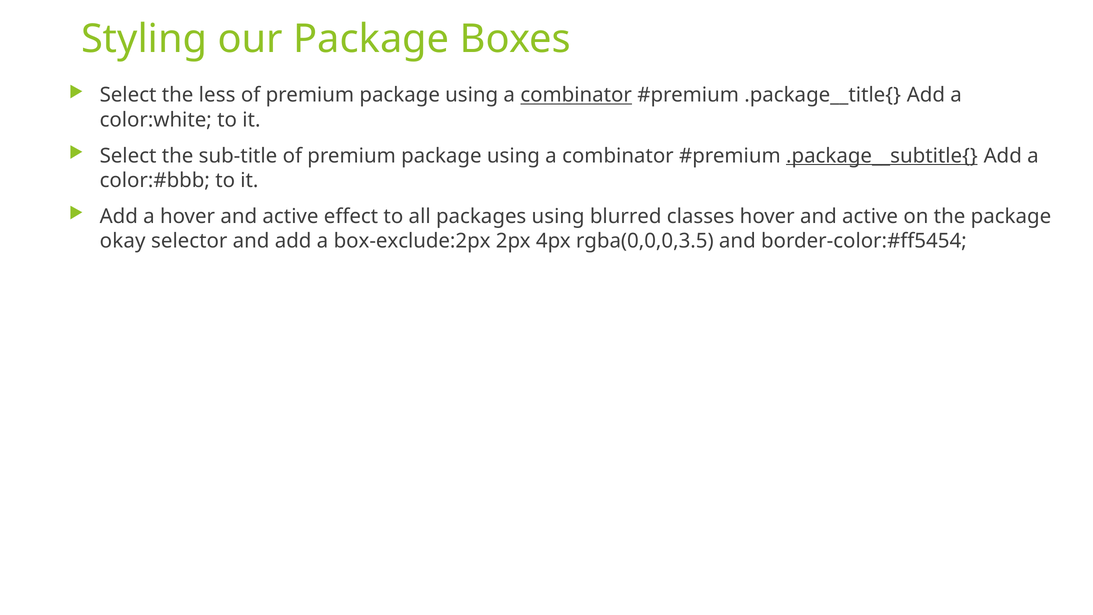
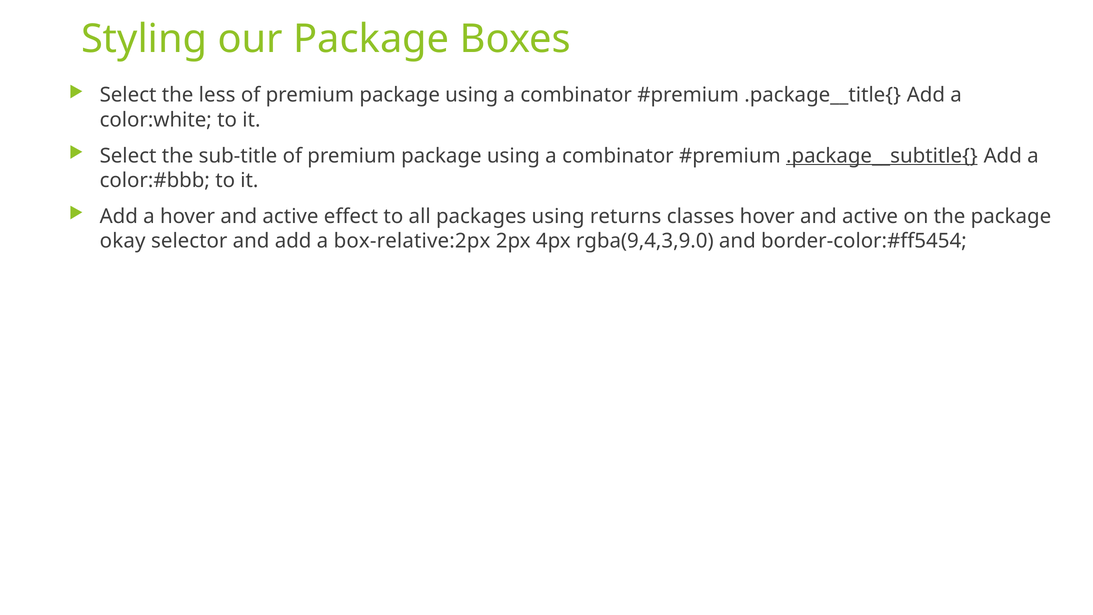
combinator underline: present -> none (576, 95)
blurred: blurred -> returns (626, 216)
box-exclude:2px: box-exclude:2px -> box-relative:2px (412, 241)
rgba(0,0,0,3.5: rgba(0,0,0,3.5 -> rgba(9,4,3,9.0 (645, 241)
